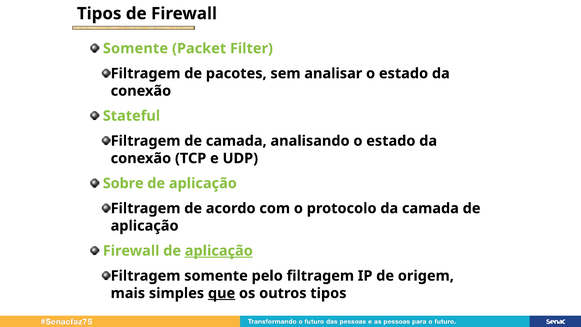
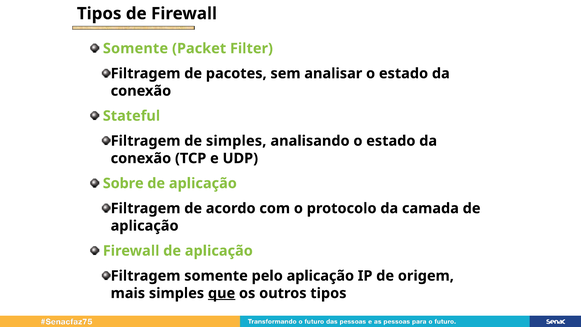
de camada: camada -> simples (236, 141)
aplicação underline: present -> none (219, 251)
pelo filtragem: filtragem -> aplicação (320, 276)
